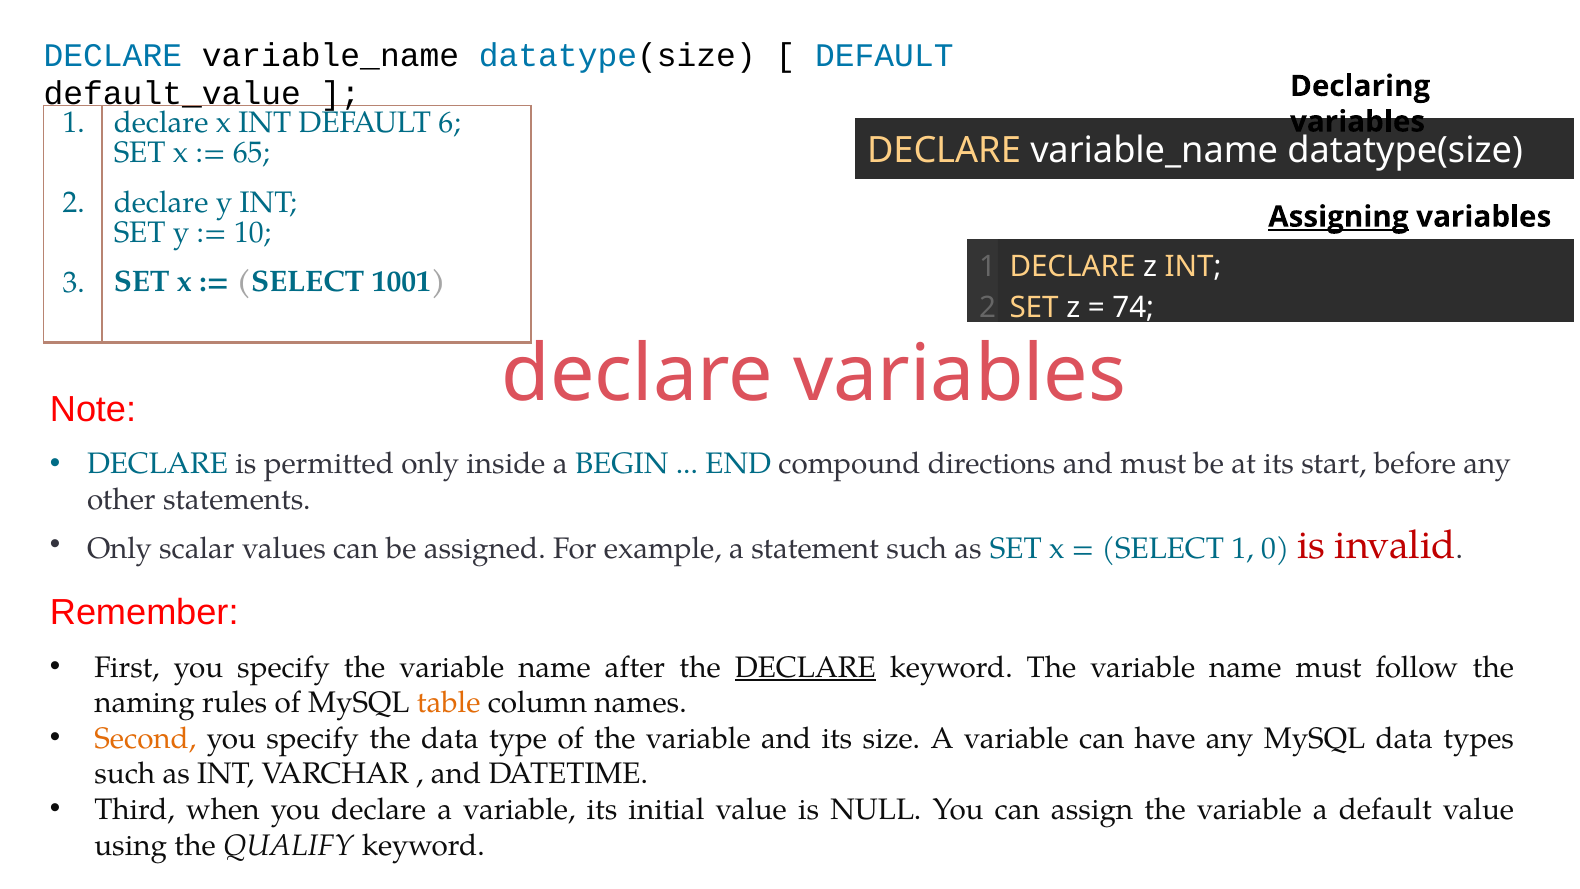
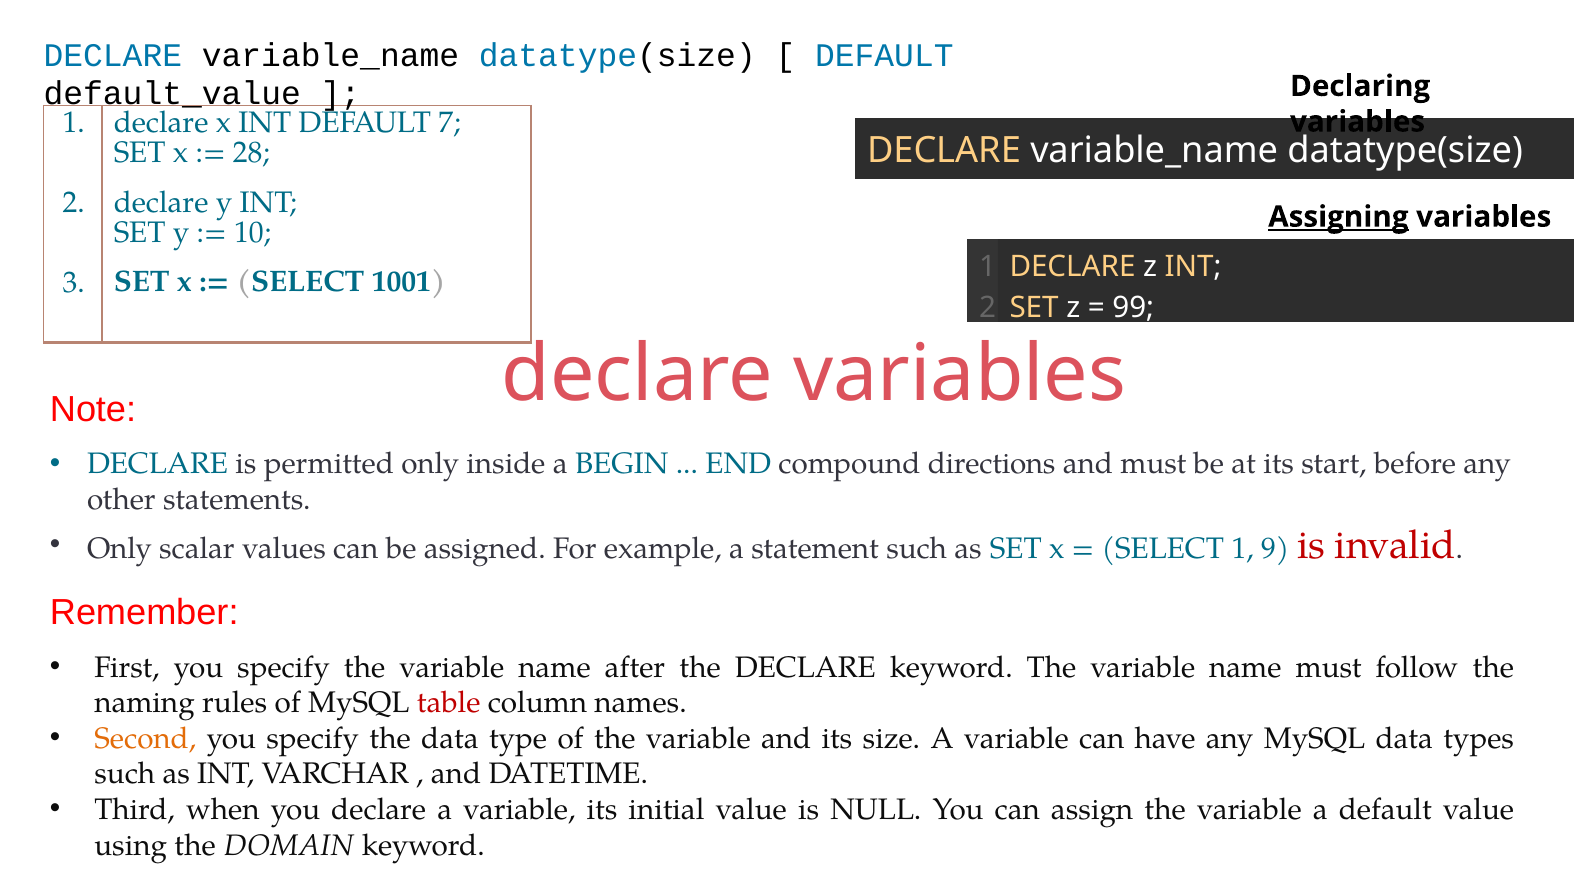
6: 6 -> 7 (450, 123)
65: 65 -> 28 (251, 153)
74: 74 -> 99 (1133, 307)
0: 0 -> 9 (1275, 549)
DECLARE underline: present -> none (805, 667)
table colour: orange -> red (449, 703)
QUALIFY: QUALIFY -> DOMAIN (289, 845)
